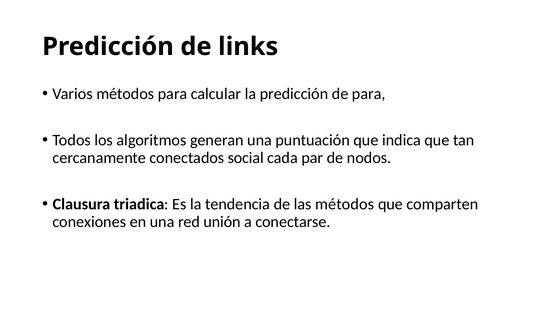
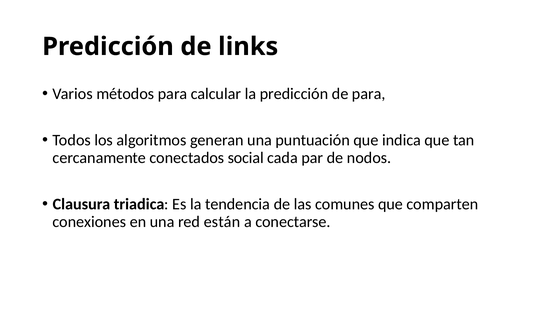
las métodos: métodos -> comunes (345, 204)
unión: unión -> están (222, 221)
